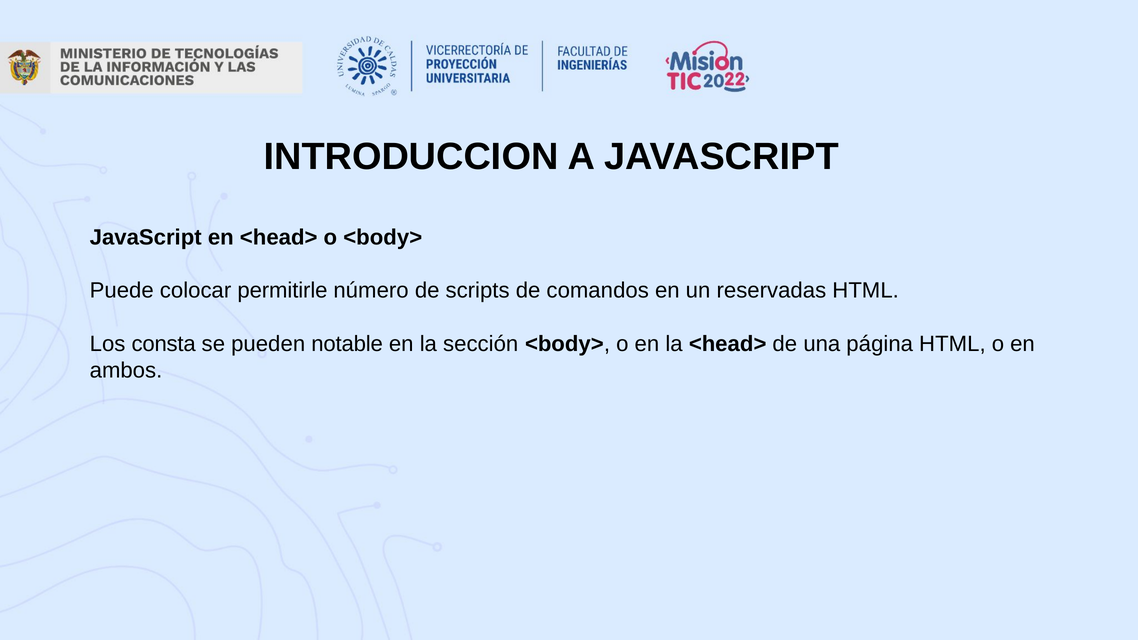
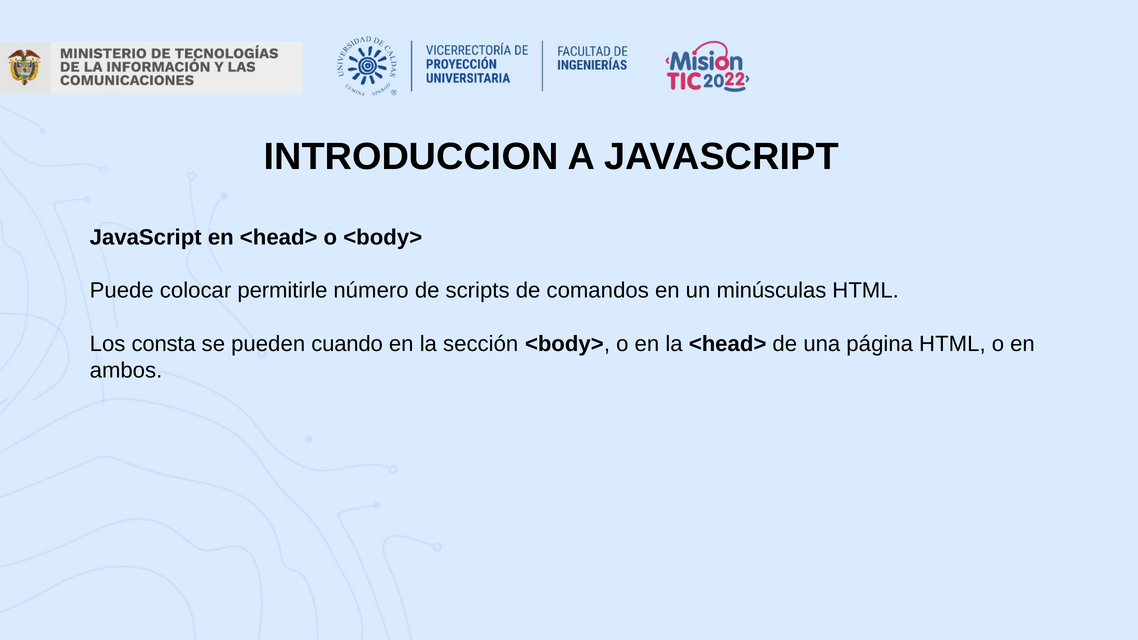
reservadas: reservadas -> minúsculas (771, 291)
notable: notable -> cuando (347, 344)
